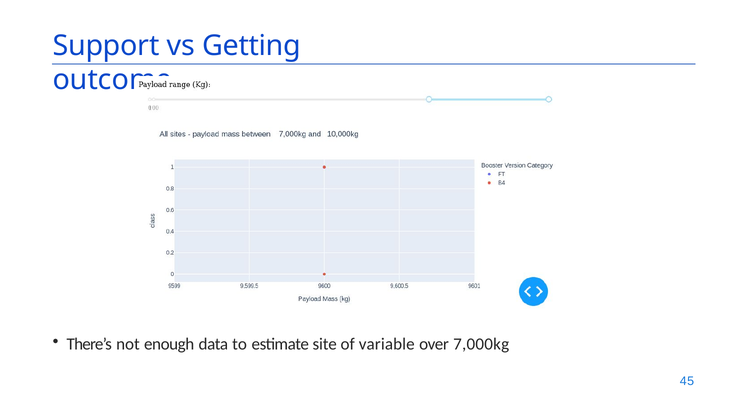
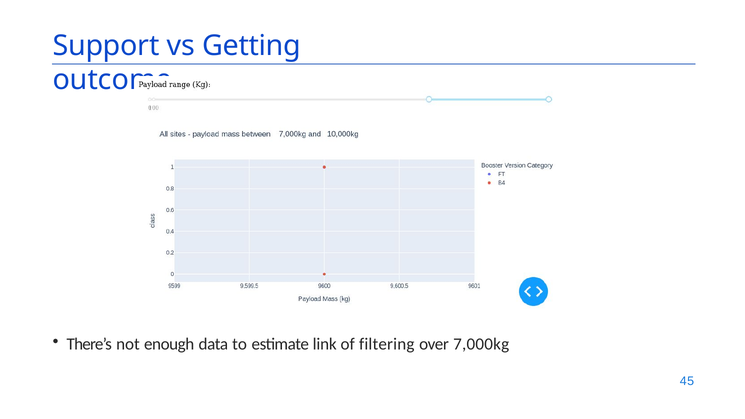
site: site -> link (325, 344)
variable: variable -> filtering (387, 344)
